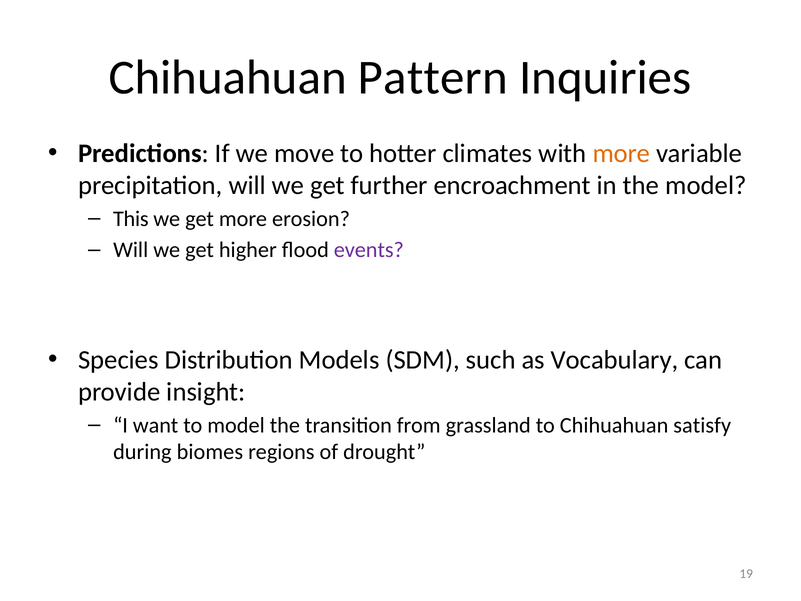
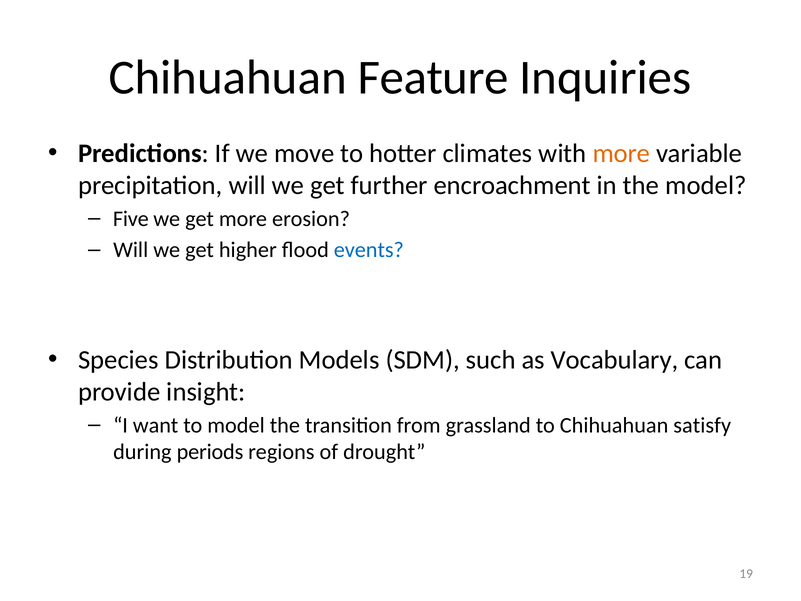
Pattern: Pattern -> Feature (433, 78)
This: This -> Five (131, 219)
events colour: purple -> blue (369, 250)
biomes: biomes -> periods (210, 452)
